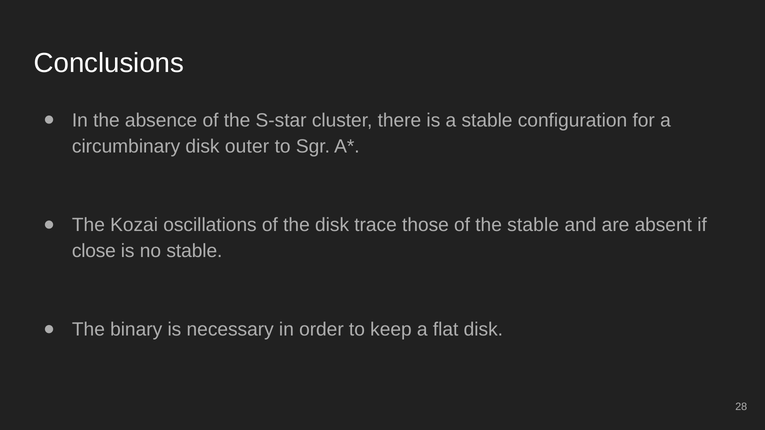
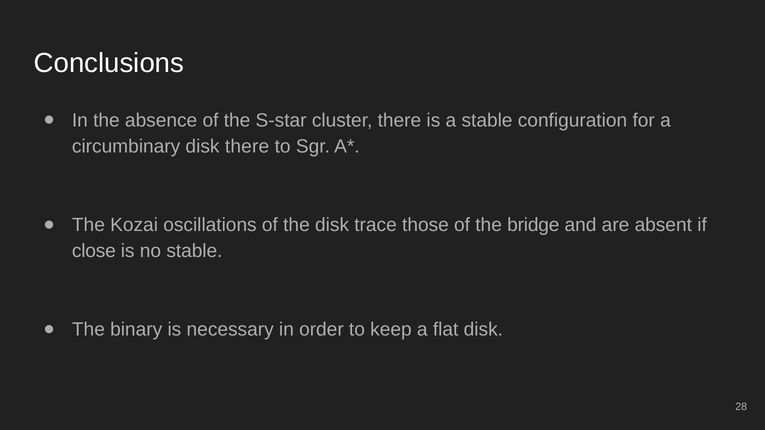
disk outer: outer -> there (247, 147)
the stable: stable -> bridge (533, 225)
